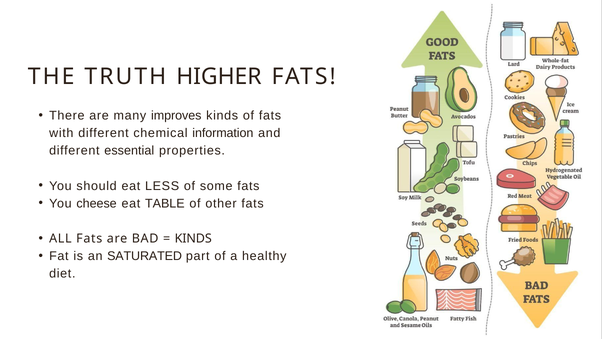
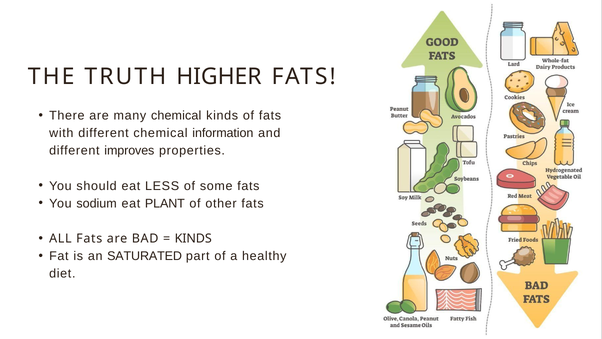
many improves: improves -> chemical (176, 115)
essential: essential -> improves (129, 151)
cheese: cheese -> sodium (97, 203)
TABLE: TABLE -> PLANT (165, 203)
